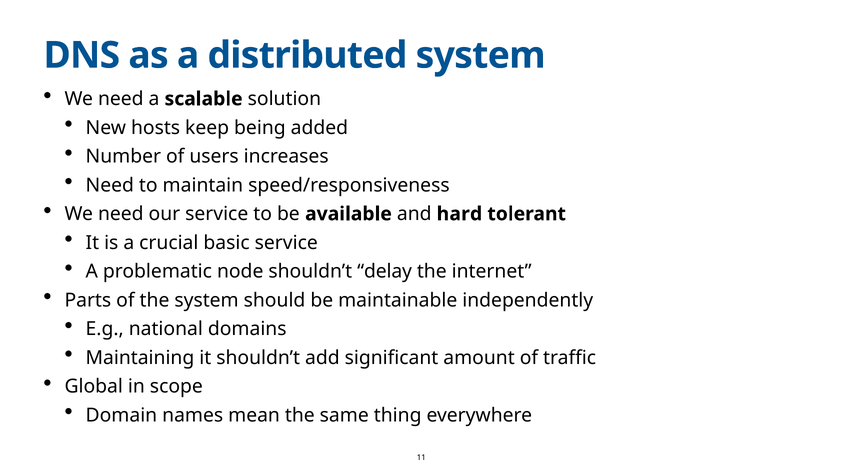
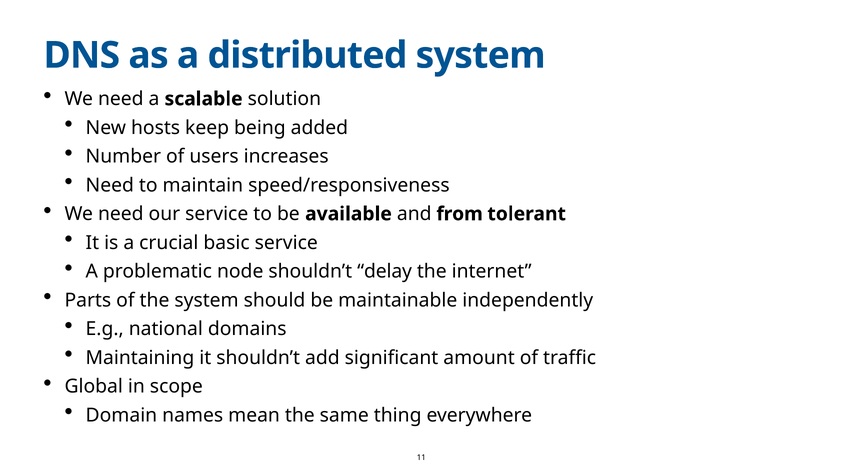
hard: hard -> from (460, 214)
